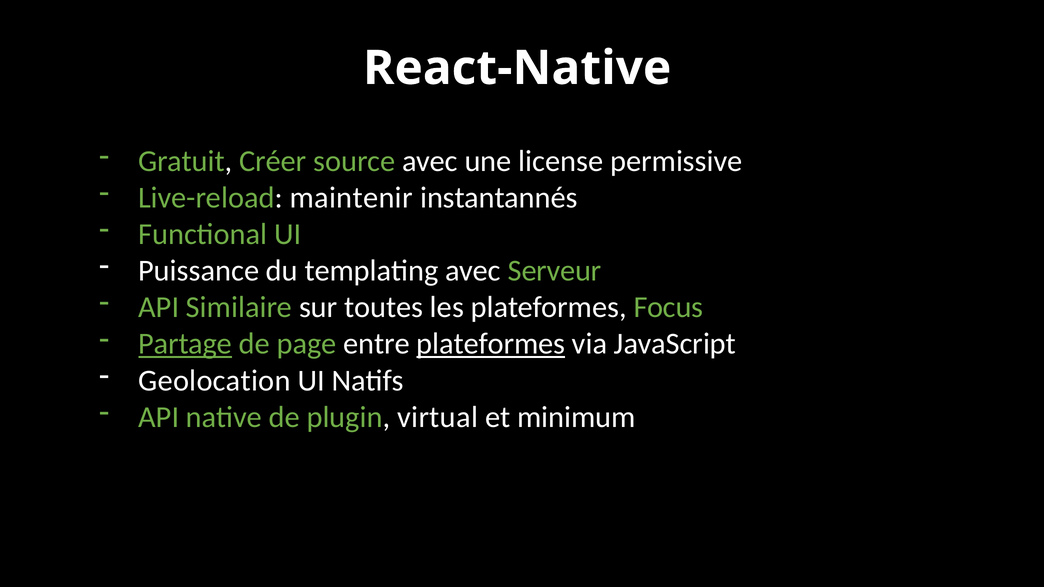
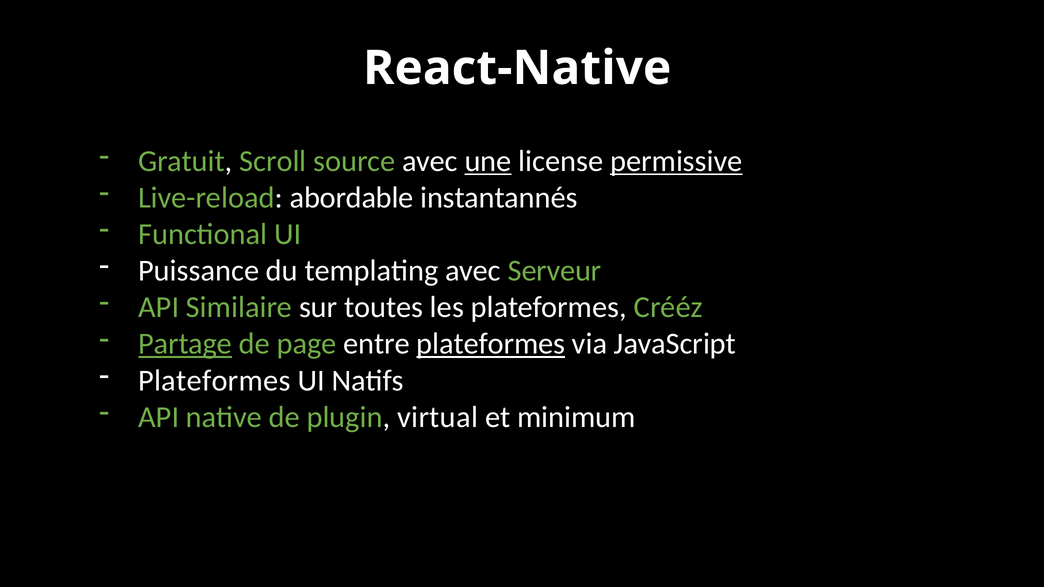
Créer: Créer -> Scroll (273, 161)
une underline: none -> present (488, 161)
permissive underline: none -> present (676, 161)
maintenir: maintenir -> abordable (352, 198)
Focus: Focus -> Crééz (668, 307)
Geolocation: Geolocation -> Plateformes (214, 381)
